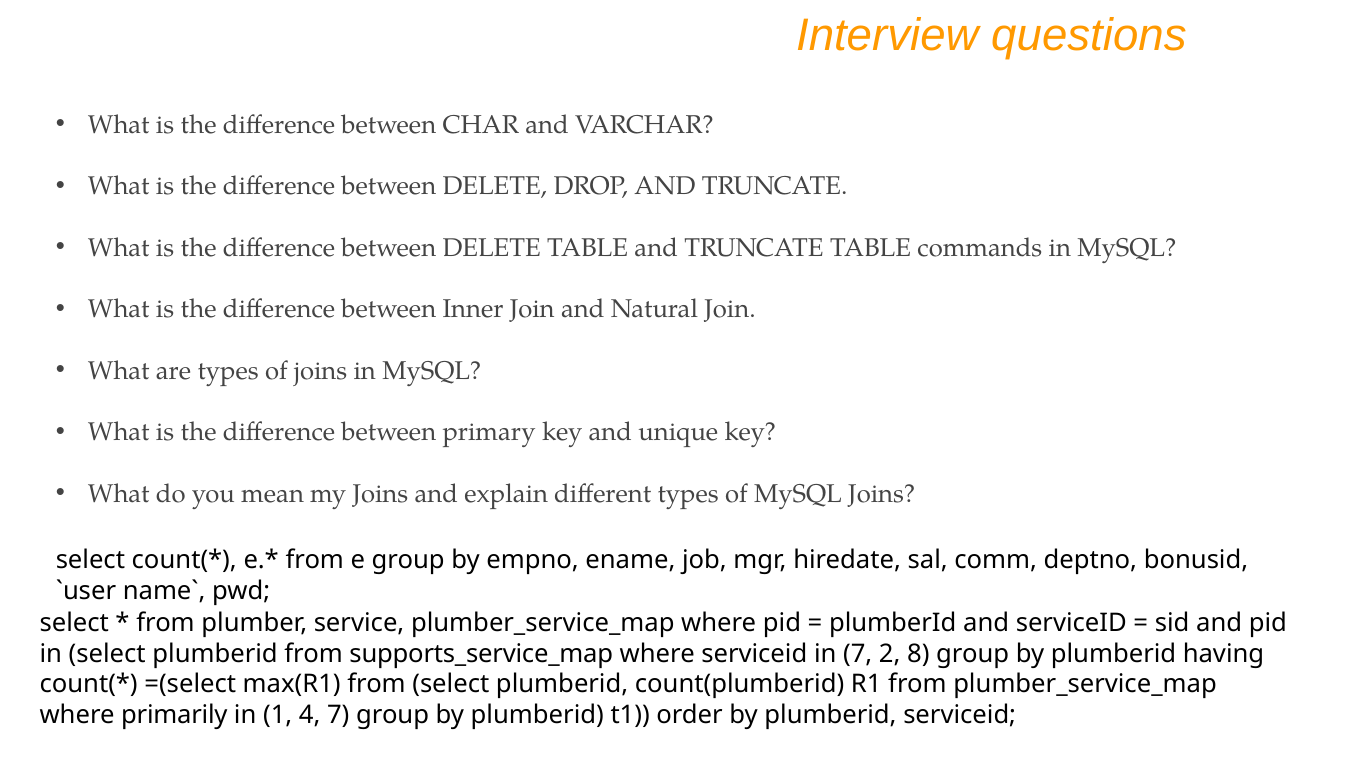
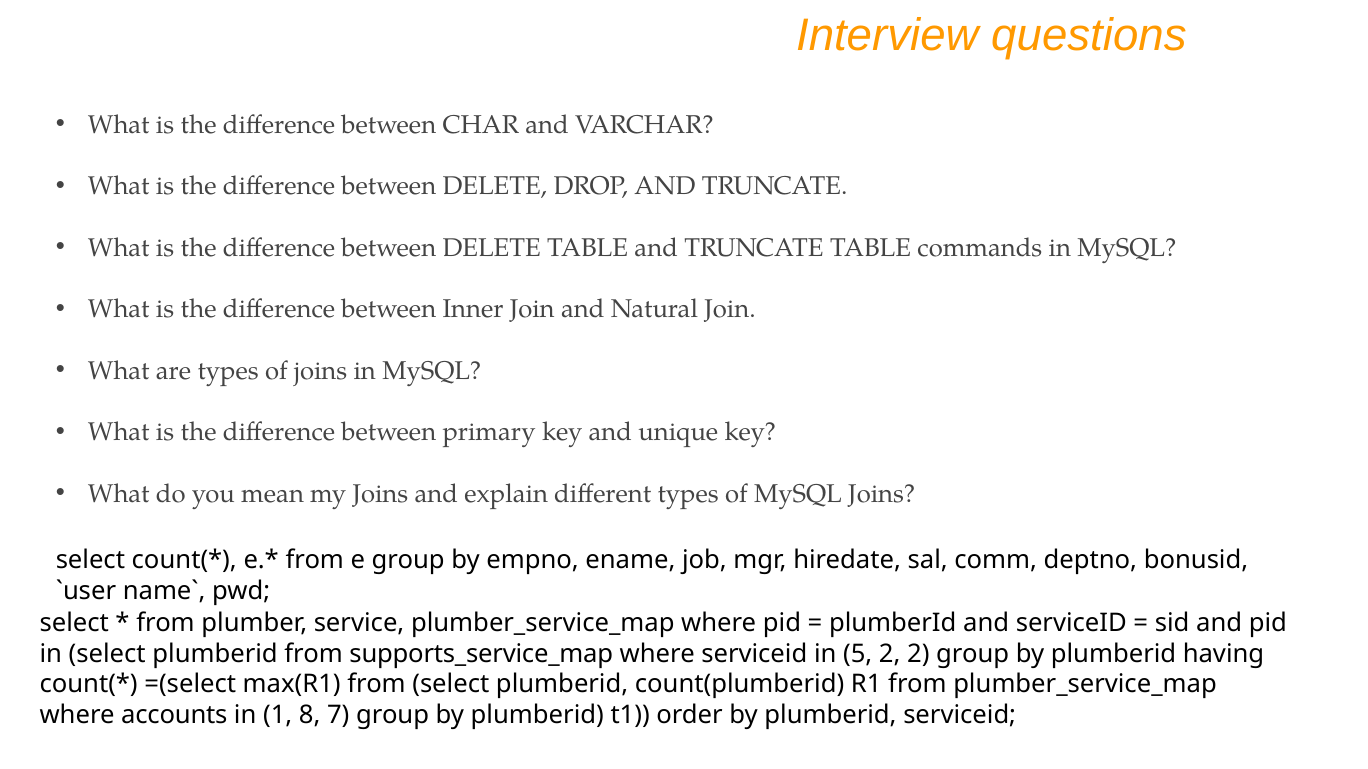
in 7: 7 -> 5 (858, 654)
2 8: 8 -> 2 (918, 654)
primarily: primarily -> accounts (174, 716)
4: 4 -> 8 (310, 716)
